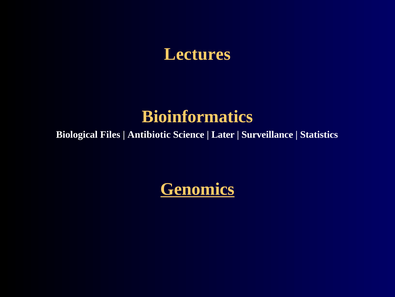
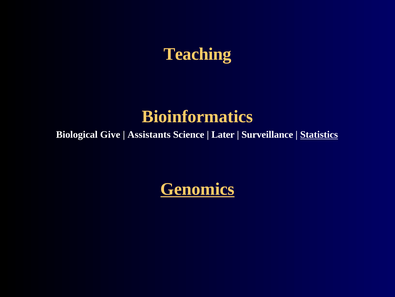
Lectures: Lectures -> Teaching (198, 54)
Files: Files -> Give (110, 134)
Antibiotic: Antibiotic -> Assistants (149, 134)
Statistics underline: none -> present (319, 134)
